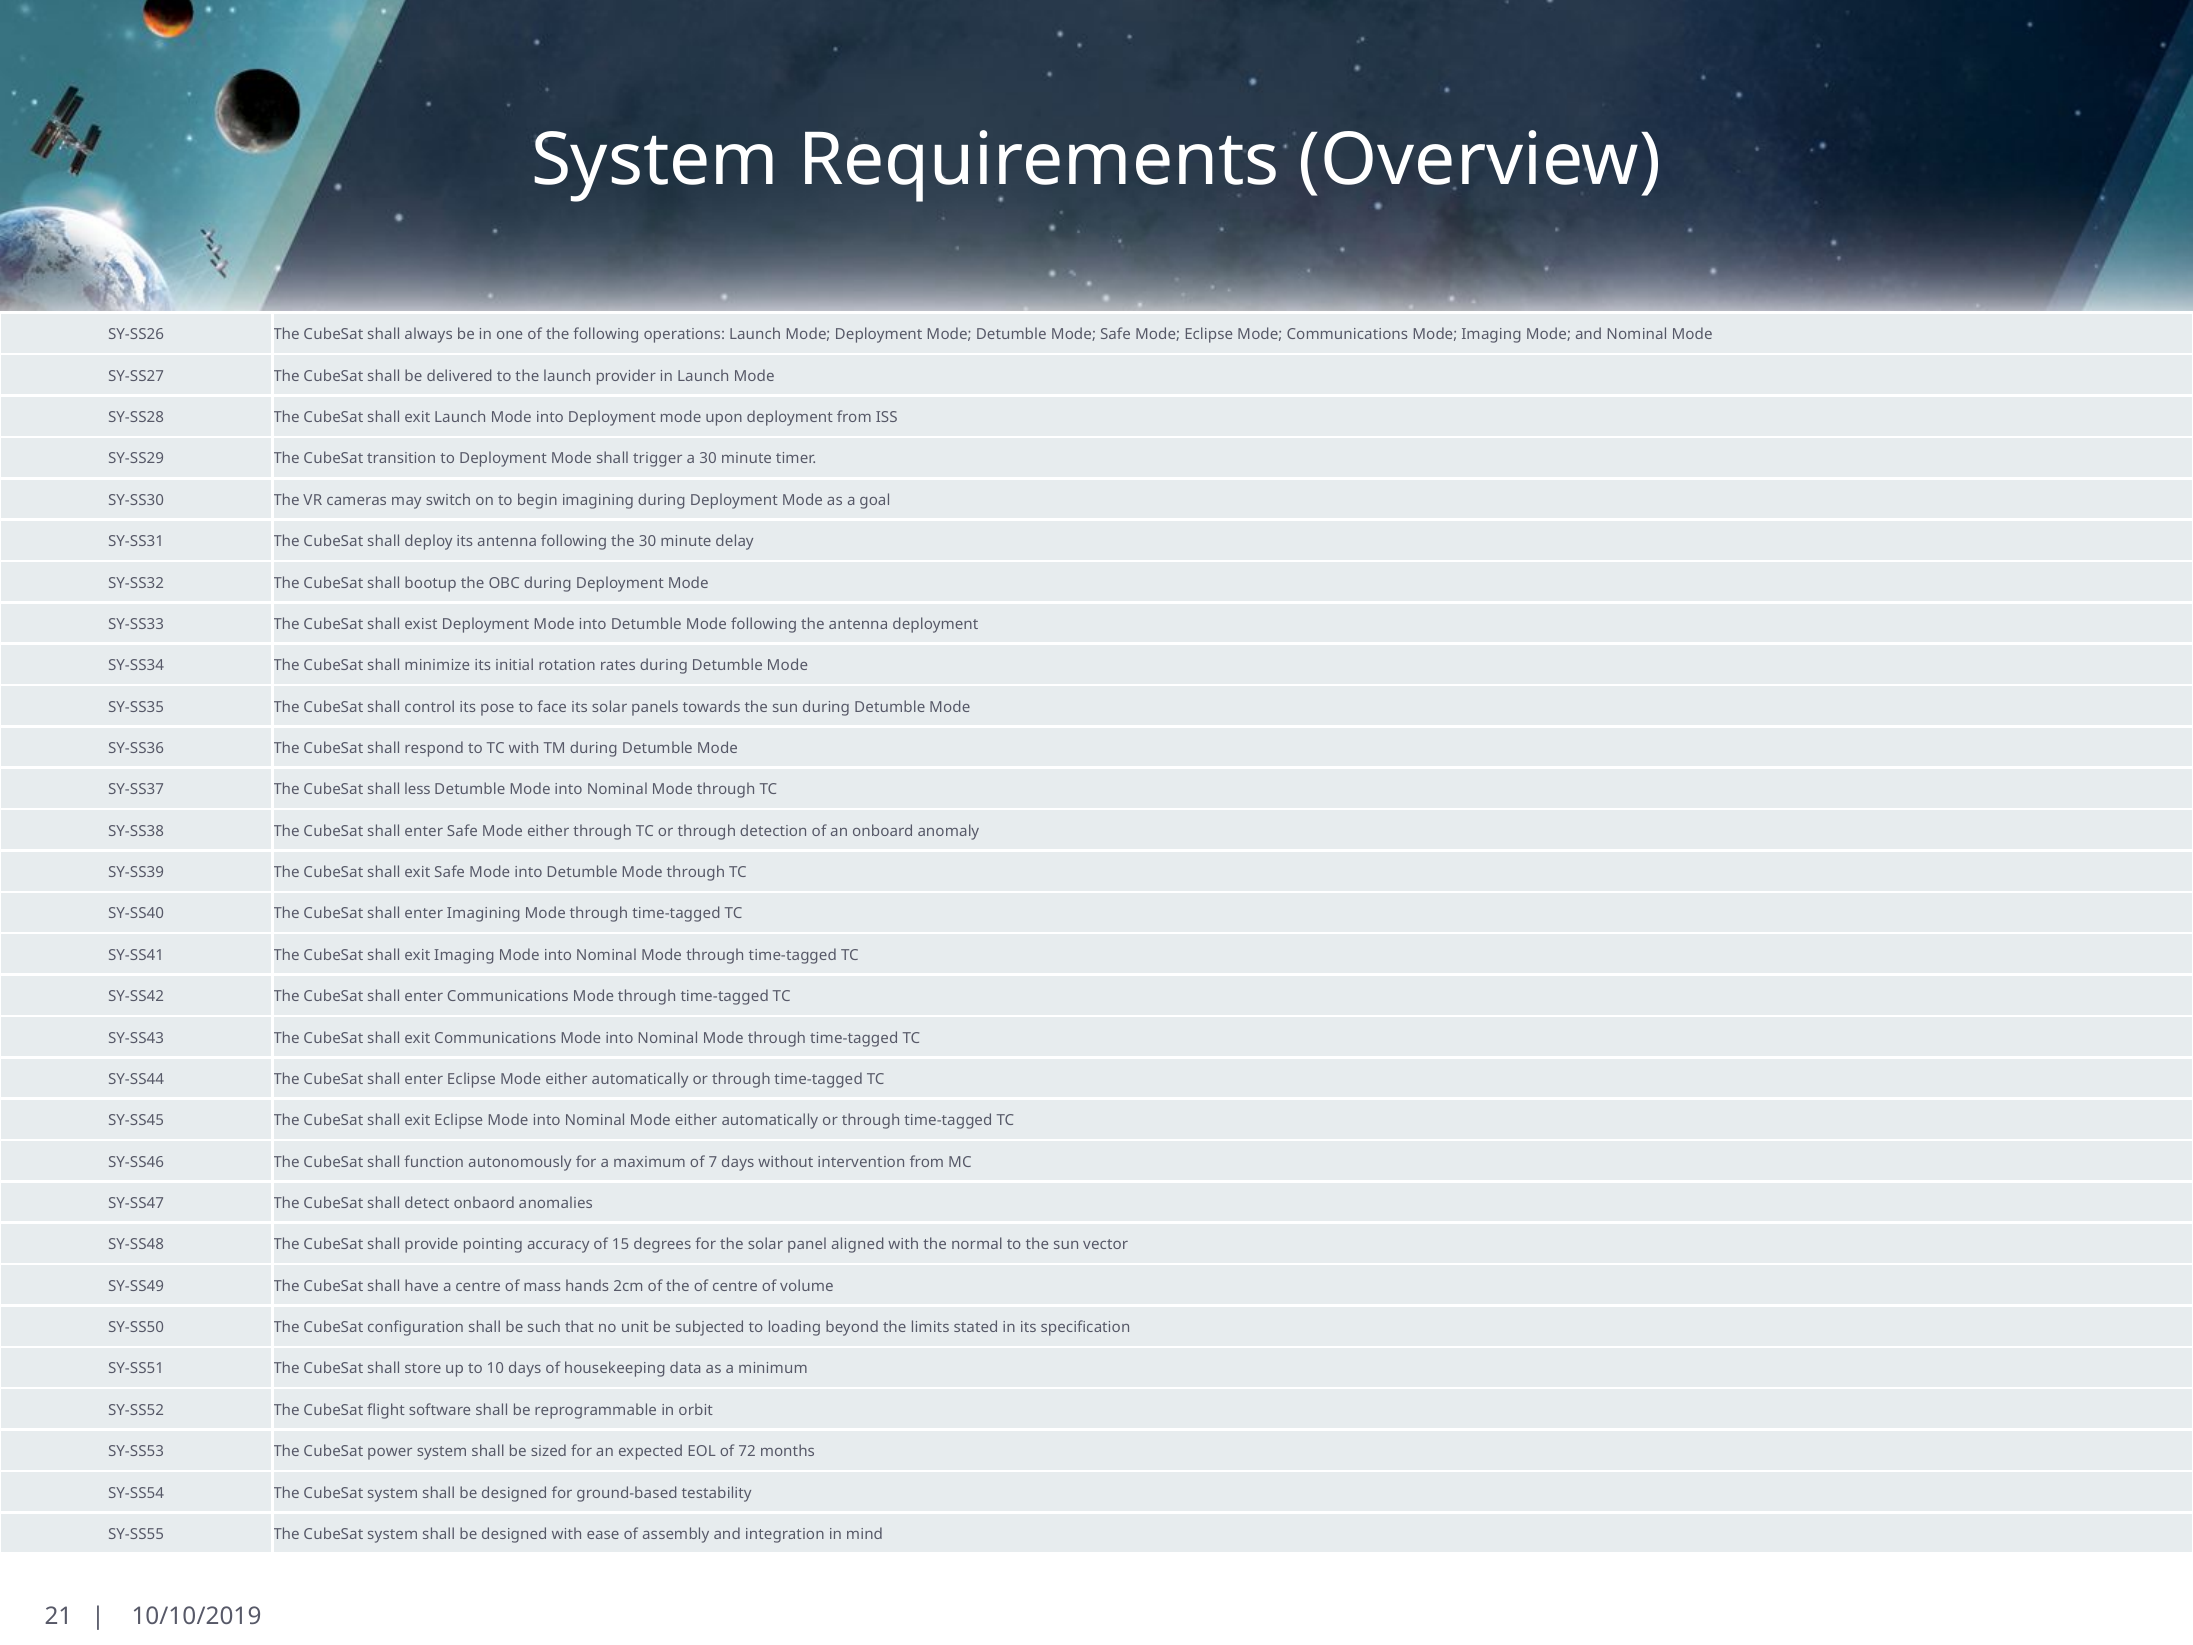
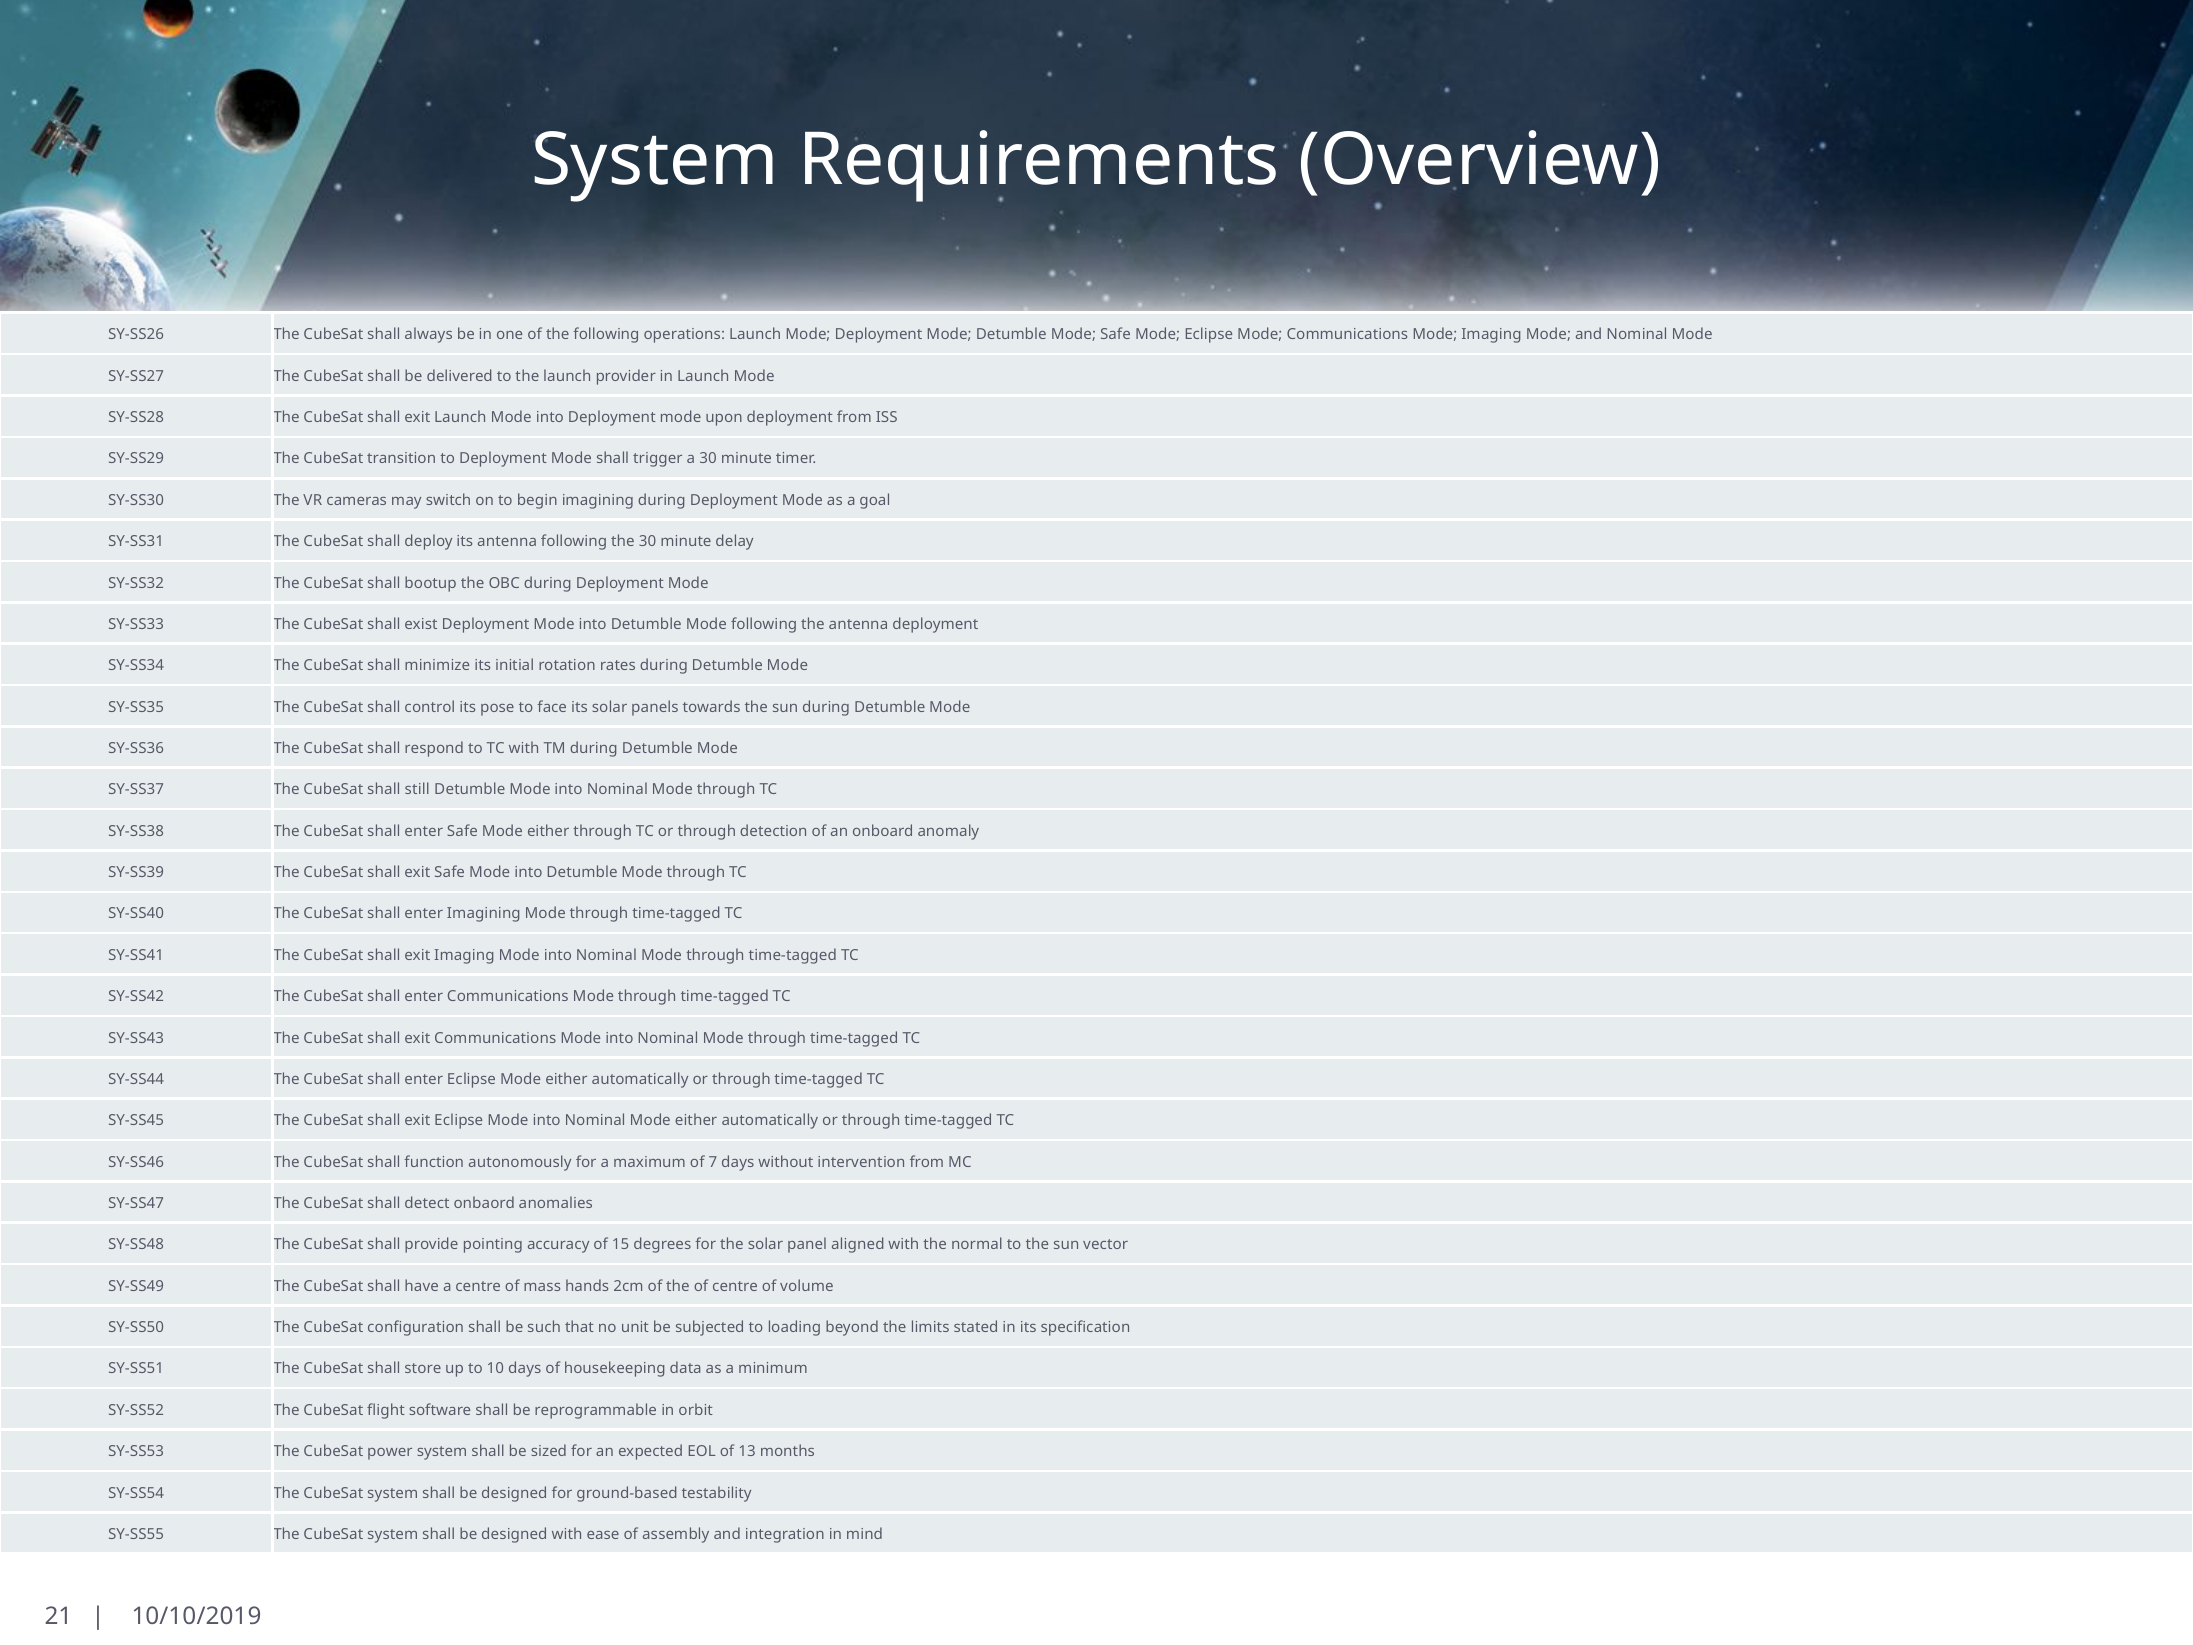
less: less -> still (417, 790)
72: 72 -> 13 (747, 1451)
